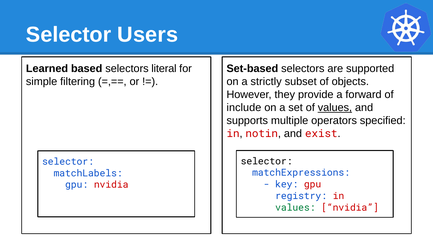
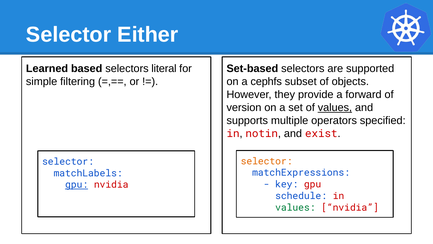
Users: Users -> Either (148, 35)
strictly: strictly -> cephfs (266, 81)
include: include -> version (244, 107)
selector colour: black -> orange (267, 161)
gpu underline: none -> present (77, 184)
registry: registry -> schedule (301, 196)
